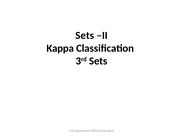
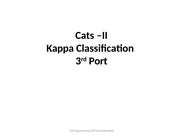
Sets: Sets -> Cats (85, 36)
3rd Sets: Sets -> Port (98, 61)
